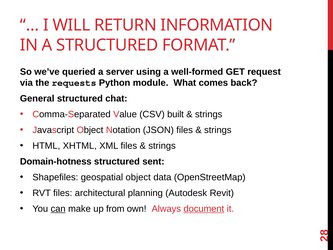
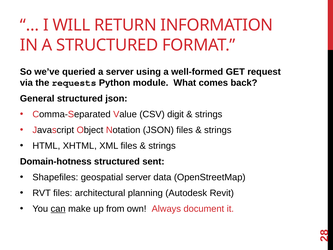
structured chat: chat -> json (116, 99)
built: built -> digit (176, 114)
geospatial object: object -> server (138, 177)
document underline: present -> none (204, 209)
